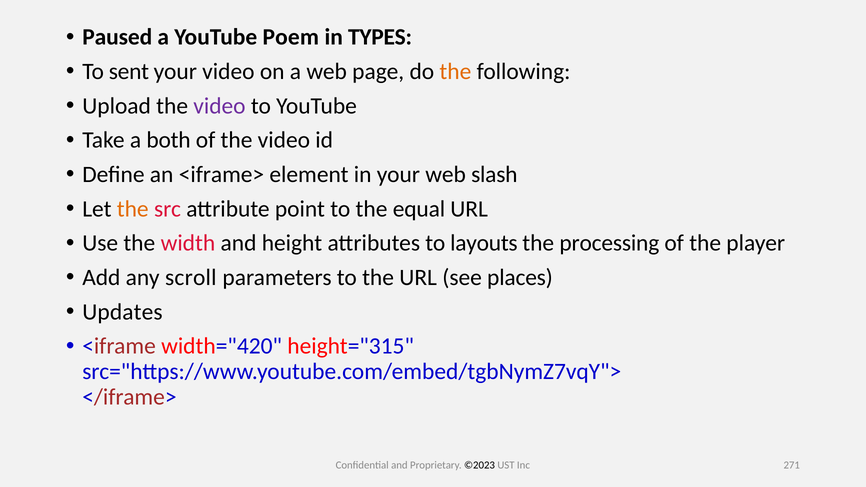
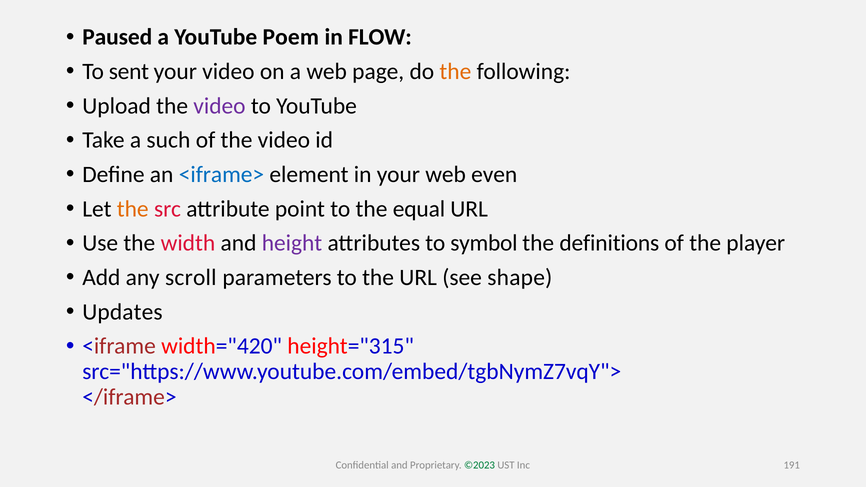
TYPES: TYPES -> FLOW (380, 37)
both: both -> such (168, 140)
<iframe> colour: black -> blue (221, 175)
slash: slash -> even (494, 175)
height colour: black -> purple (292, 243)
layouts: layouts -> symbol (484, 243)
processing: processing -> definitions (609, 243)
places: places -> shape (520, 278)
©2023 colour: black -> green (479, 465)
271: 271 -> 191 (792, 465)
